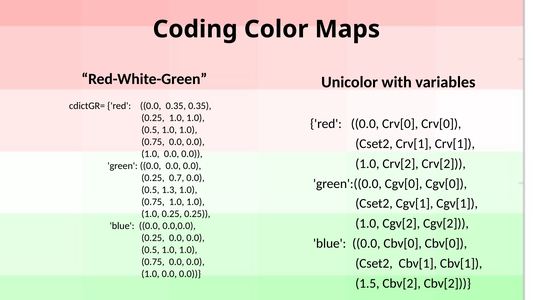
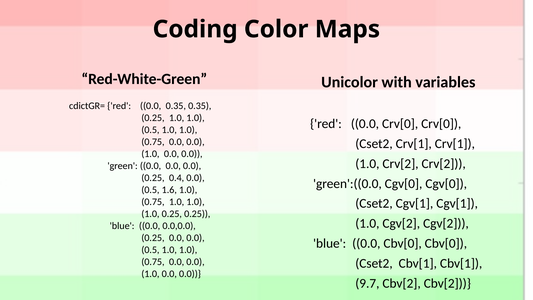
0.7: 0.7 -> 0.4 (177, 178)
1.3: 1.3 -> 1.6 (169, 190)
1.5: 1.5 -> 9.7 (367, 283)
